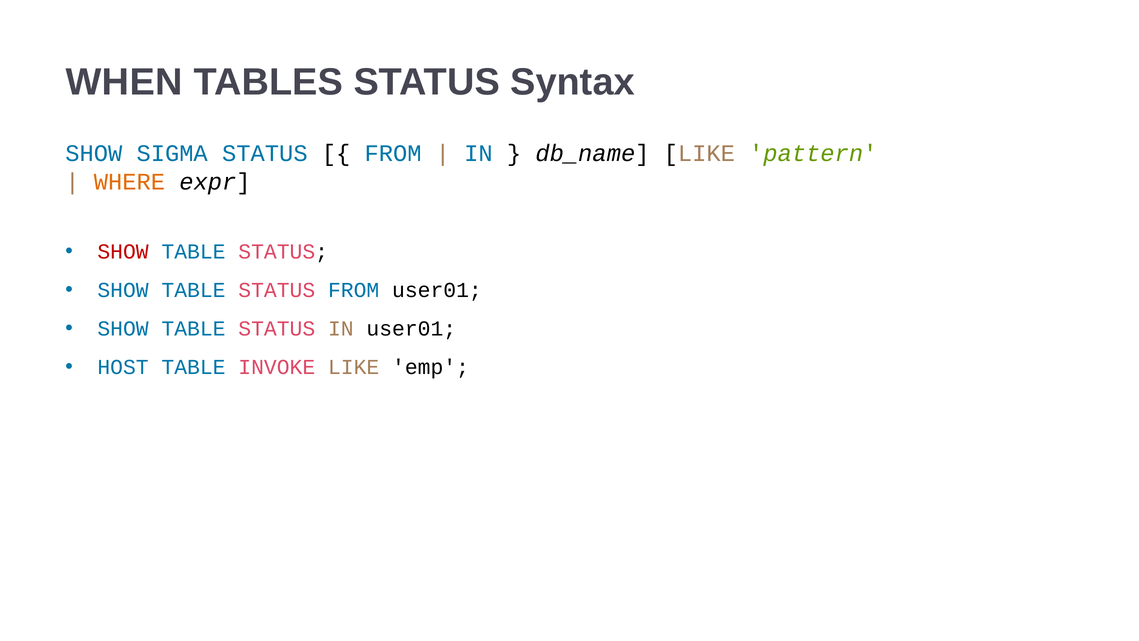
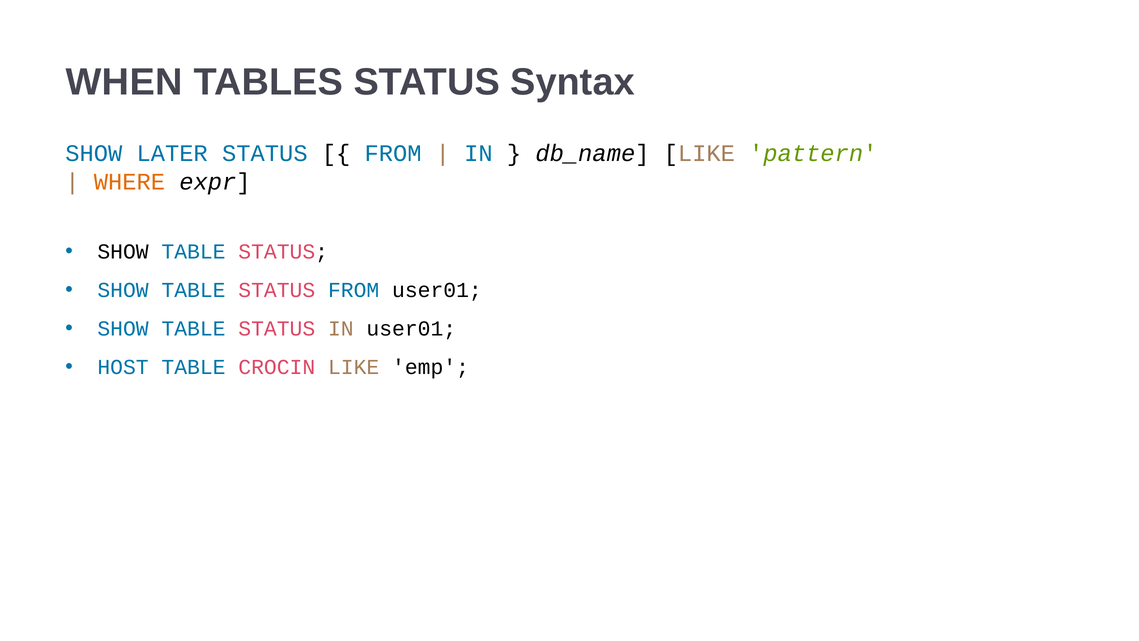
SIGMA: SIGMA -> LATER (172, 154)
SHOW colour: red -> black (123, 252)
INVOKE: INVOKE -> CROCIN (277, 367)
